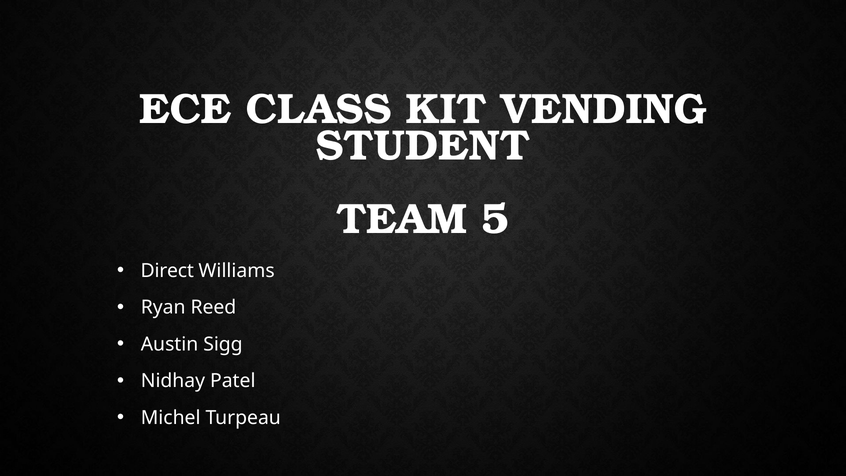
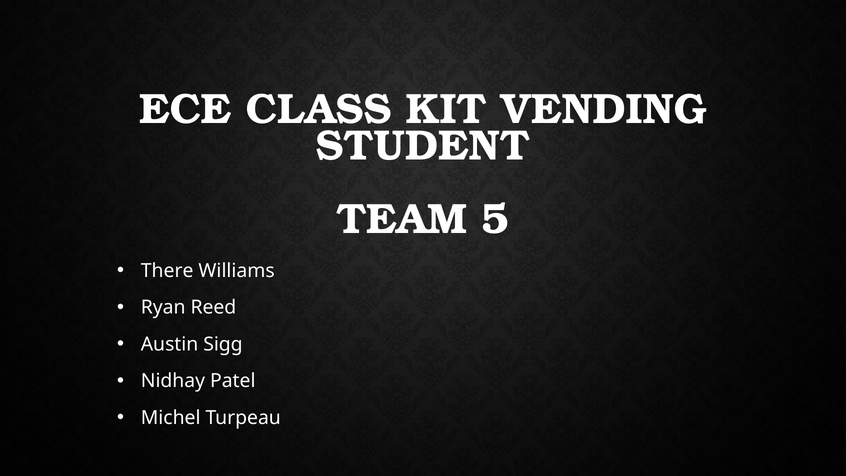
Direct: Direct -> There (167, 271)
